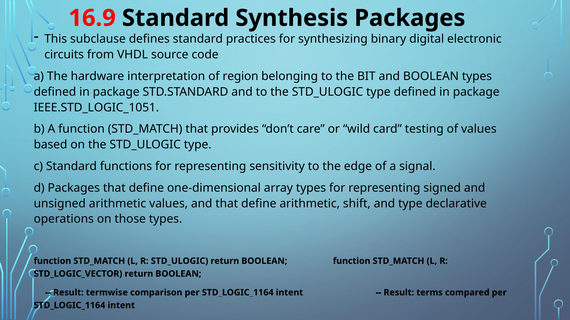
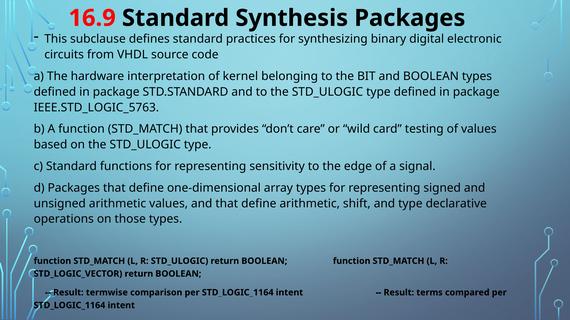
region: region -> kernel (240, 76)
IEEE.STD_LOGIC_1051: IEEE.STD_LOGIC_1051 -> IEEE.STD_LOGIC_5763 (96, 108)
